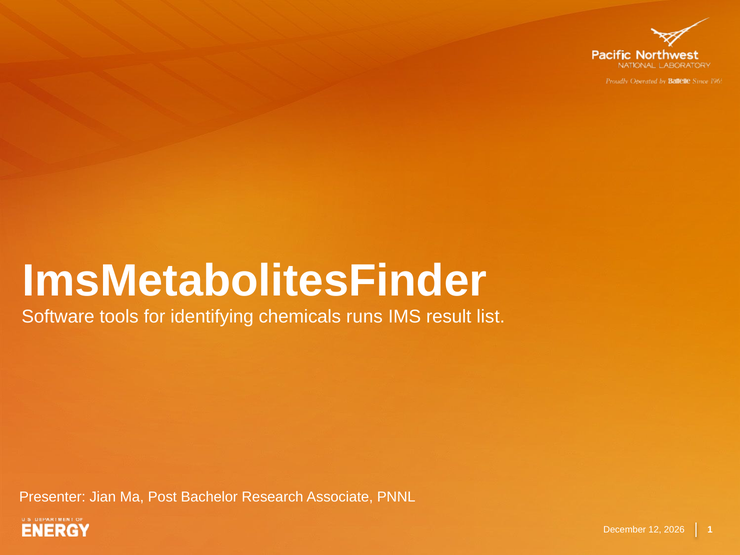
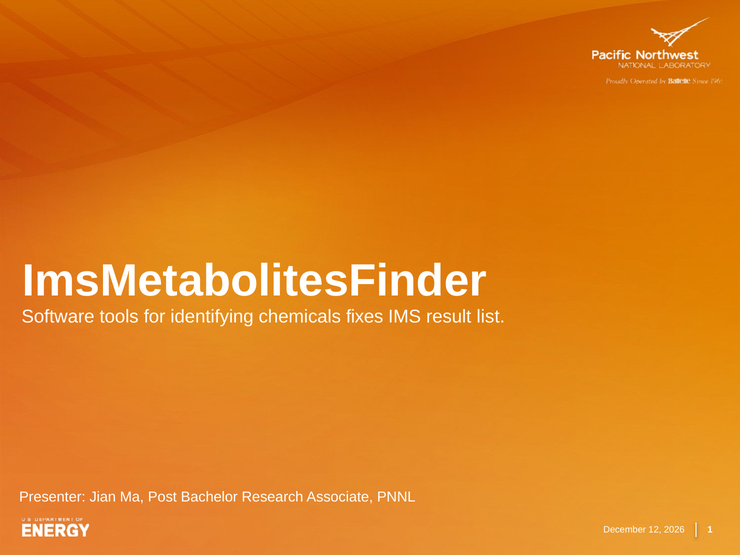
runs: runs -> fixes (365, 316)
